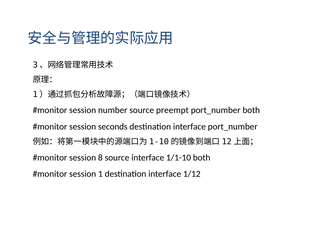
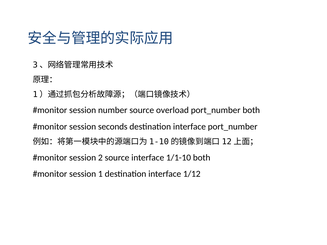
preempt: preempt -> overload (172, 110)
8: 8 -> 2 (100, 158)
